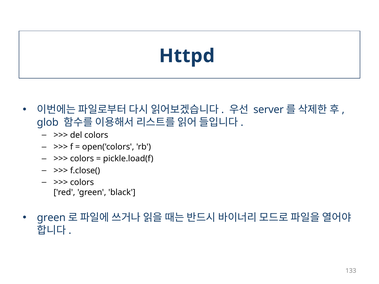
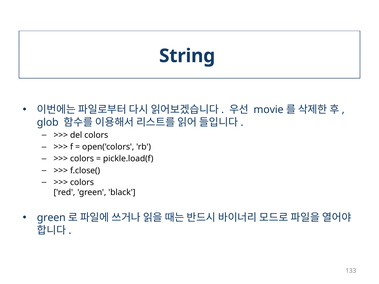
Httpd: Httpd -> String (187, 56)
server: server -> movie (269, 110)
